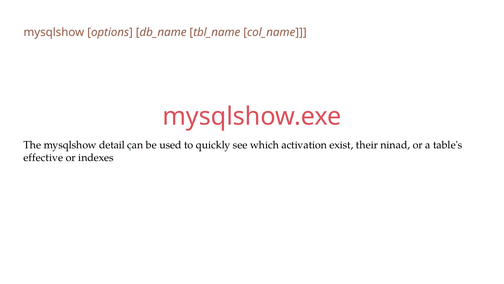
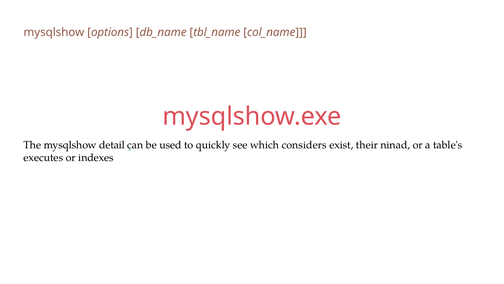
activation: activation -> considers (304, 145)
effective: effective -> executes (43, 157)
